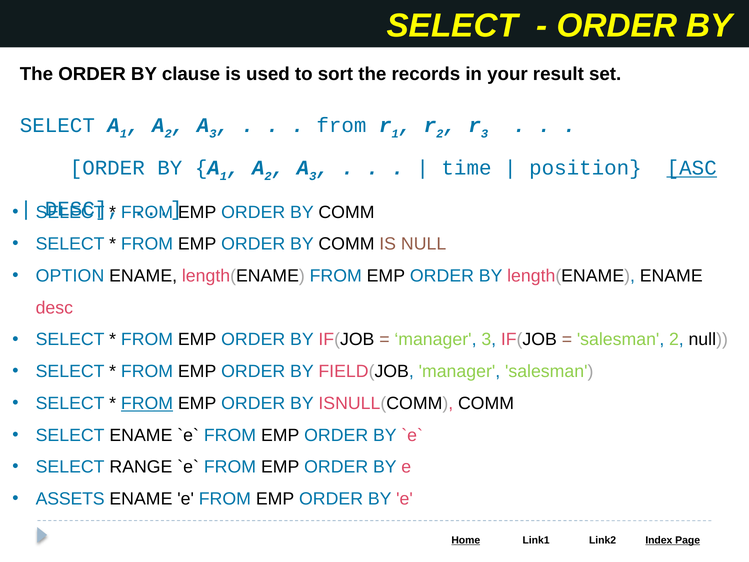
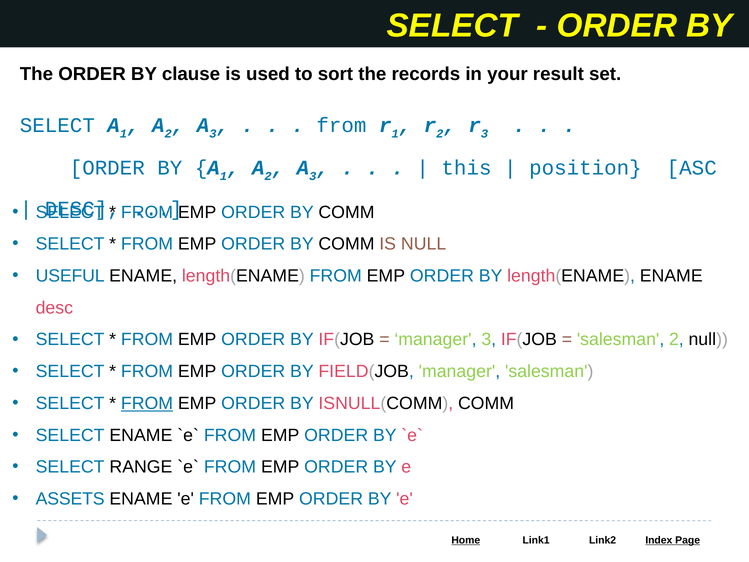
time: time -> this (466, 168)
ASC underline: present -> none (692, 168)
OPTION: OPTION -> USEFUL (70, 276)
